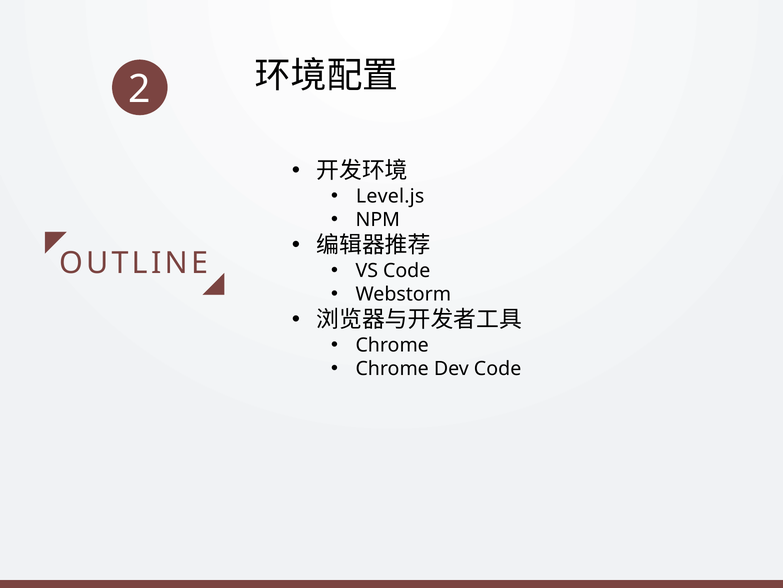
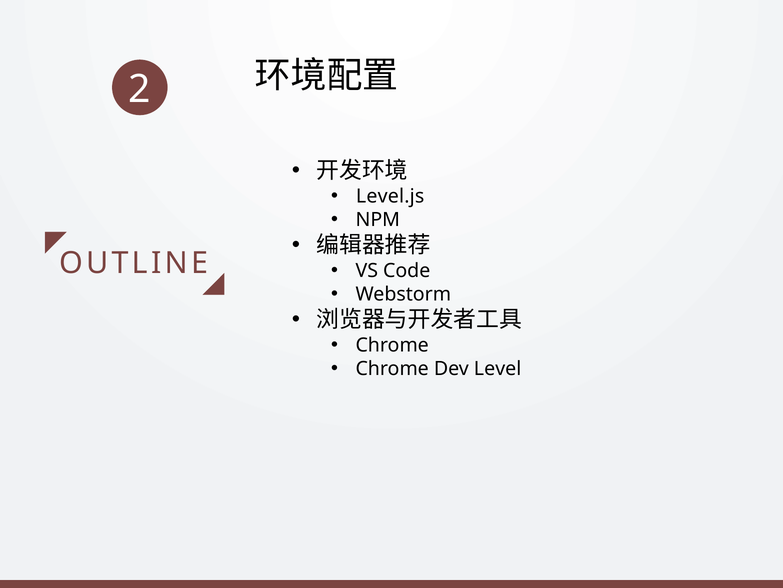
Dev Code: Code -> Level (498, 368)
